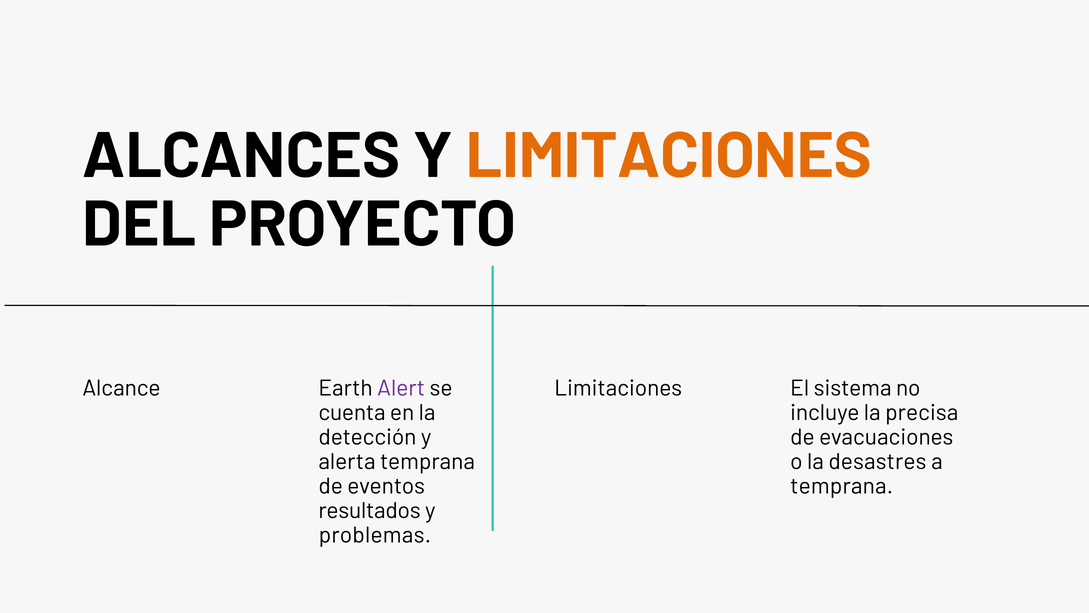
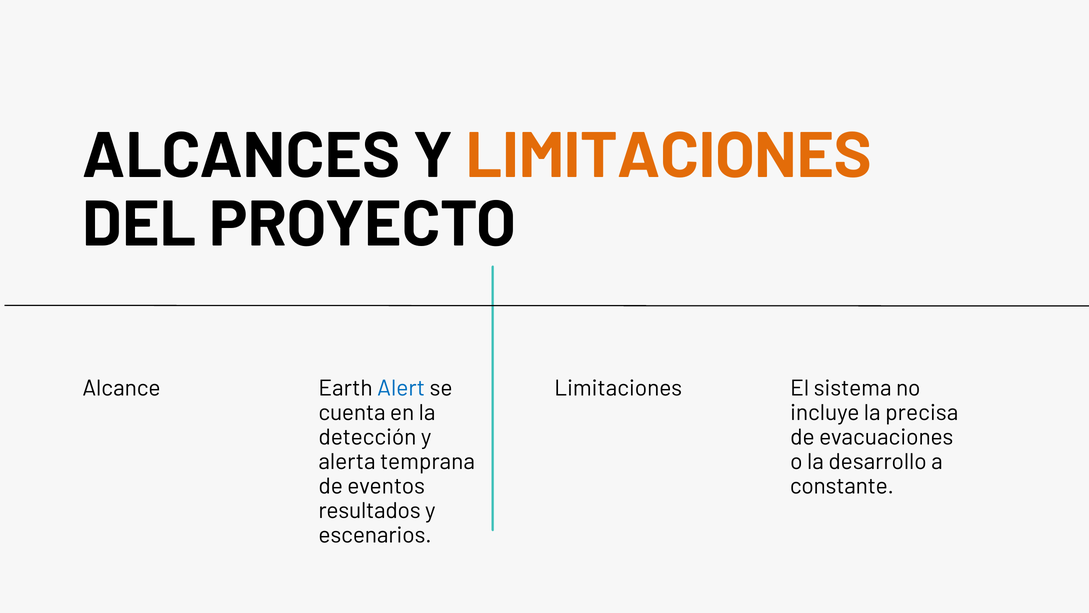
Alert colour: purple -> blue (401, 388)
desastres: desastres -> desarrollo (878, 462)
temprana: temprana -> constante (842, 486)
problemas: problemas -> escenarios (375, 535)
